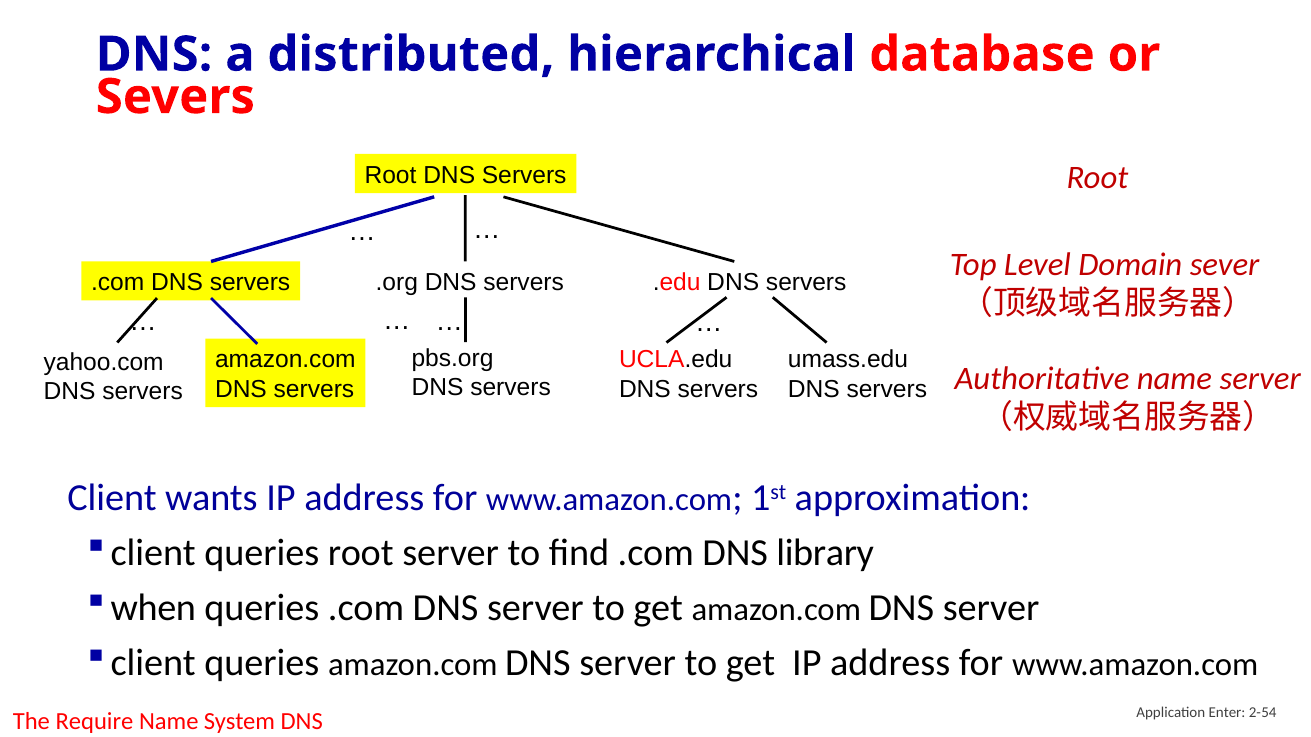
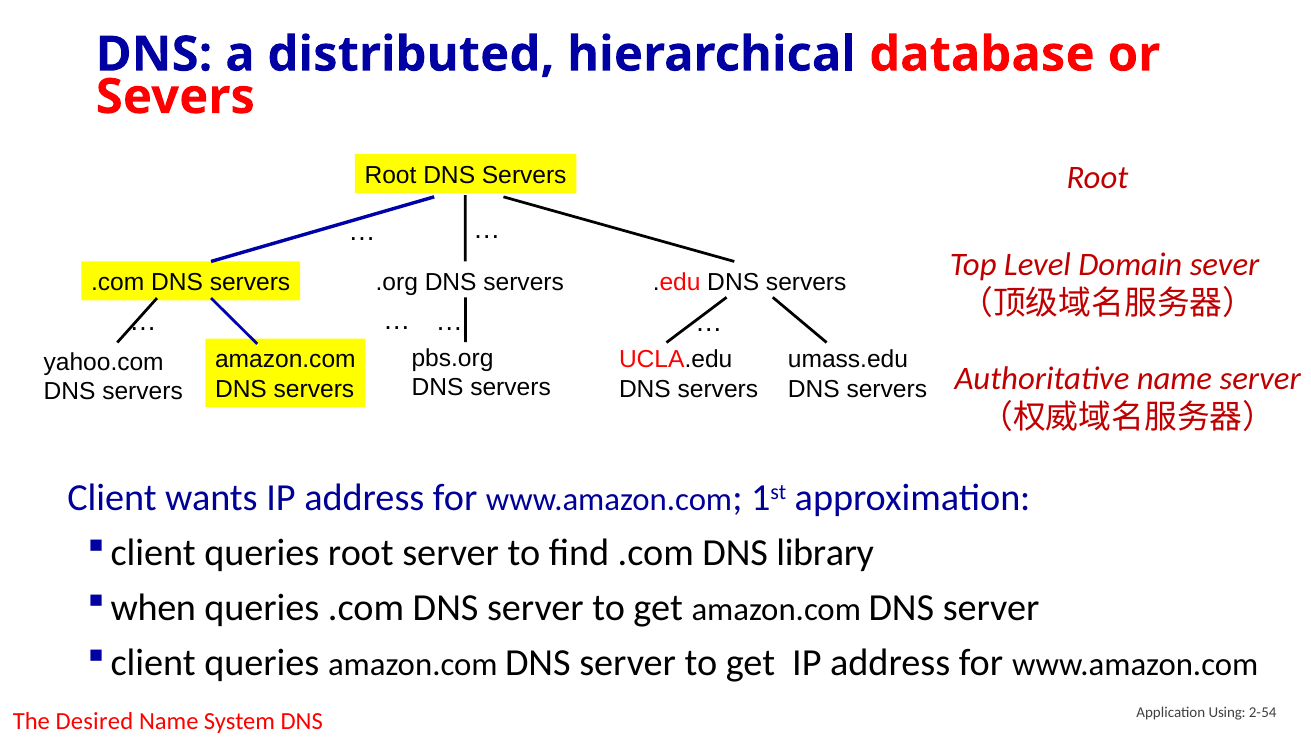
Enter: Enter -> Using (1227, 713)
Require: Require -> Desired (94, 721)
